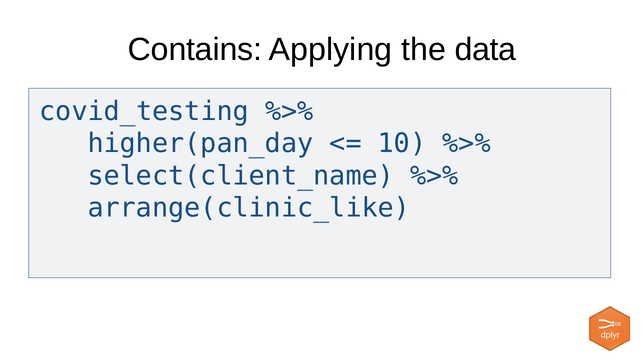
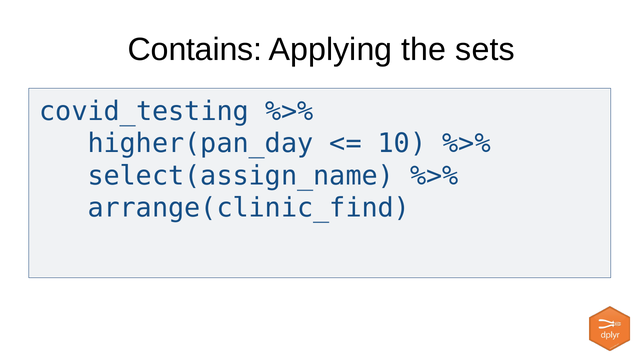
data: data -> sets (485, 50)
select(client_name: select(client_name -> select(assign_name (241, 176)
arrange(clinic_like: arrange(clinic_like -> arrange(clinic_find (249, 208)
